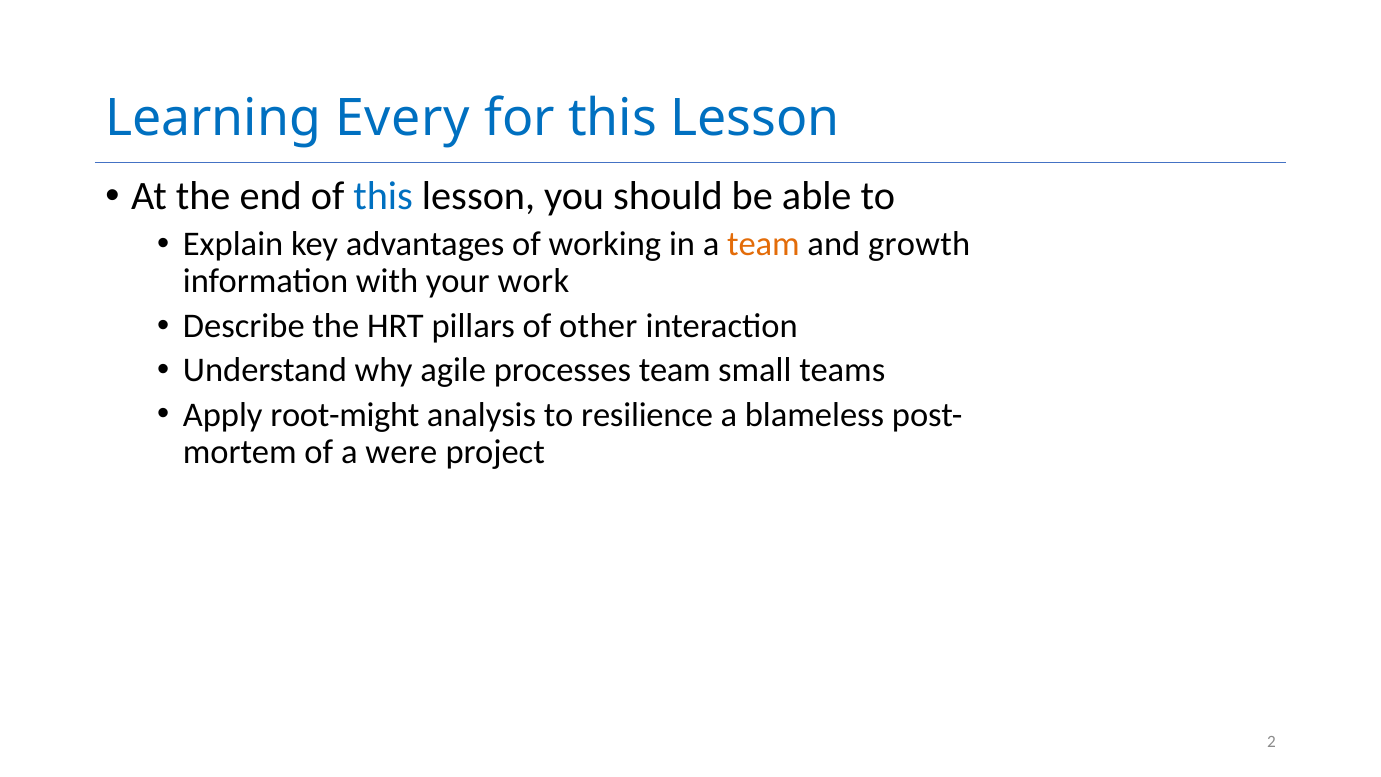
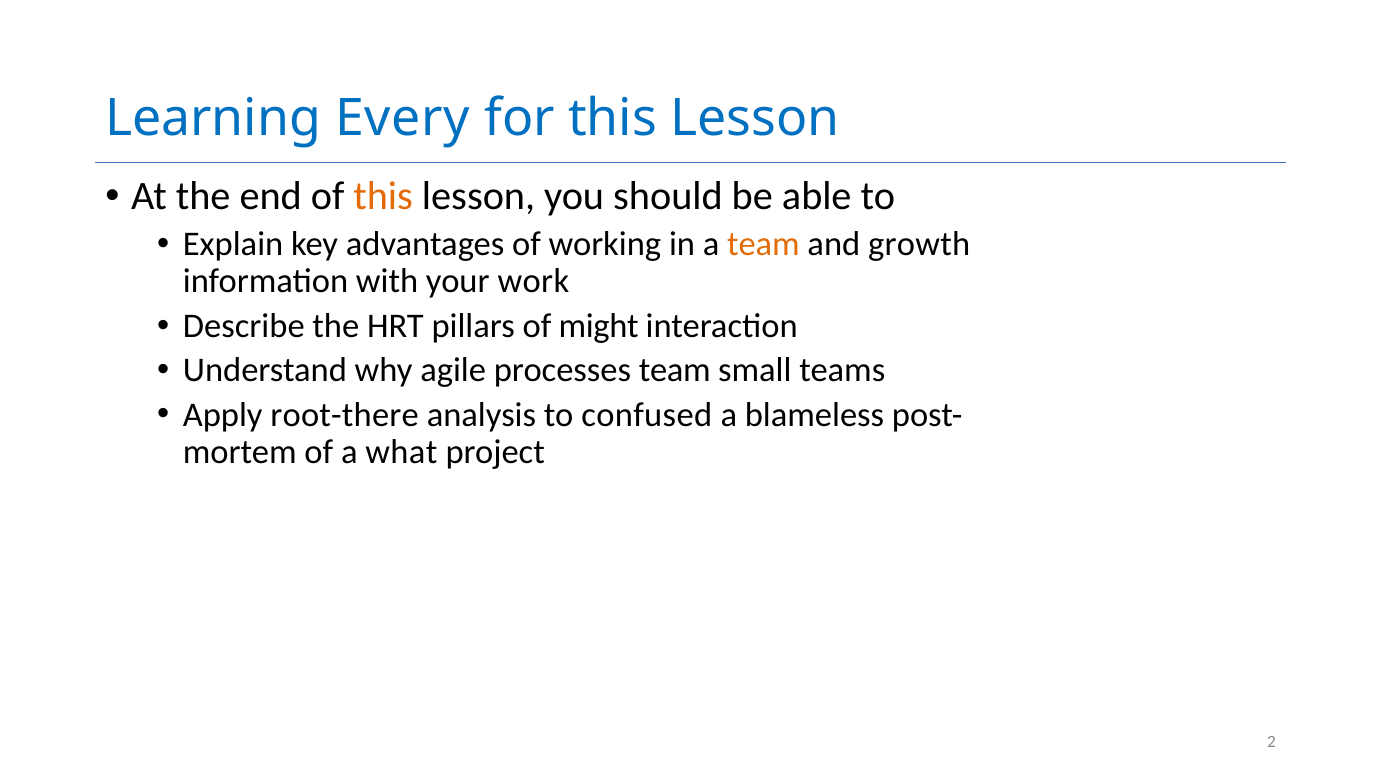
this colour: blue -> orange (383, 197)
other: other -> might (599, 326)
root-might: root-might -> root-there (345, 415)
resilience: resilience -> confused (647, 415)
were: were -> what (401, 452)
